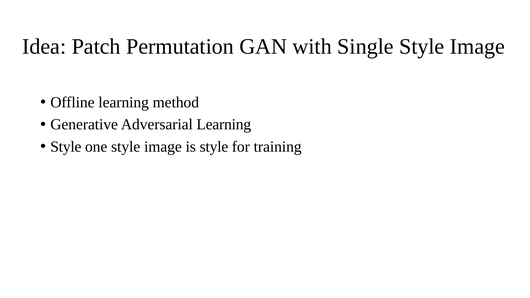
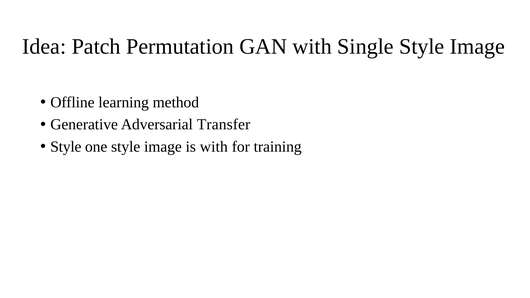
Adversarial Learning: Learning -> Transfer (224, 125)
is style: style -> with (214, 147)
